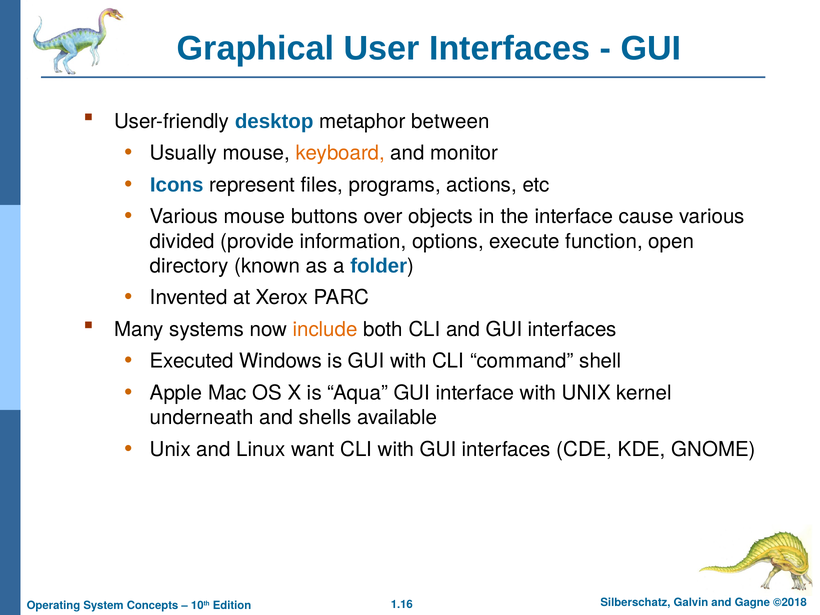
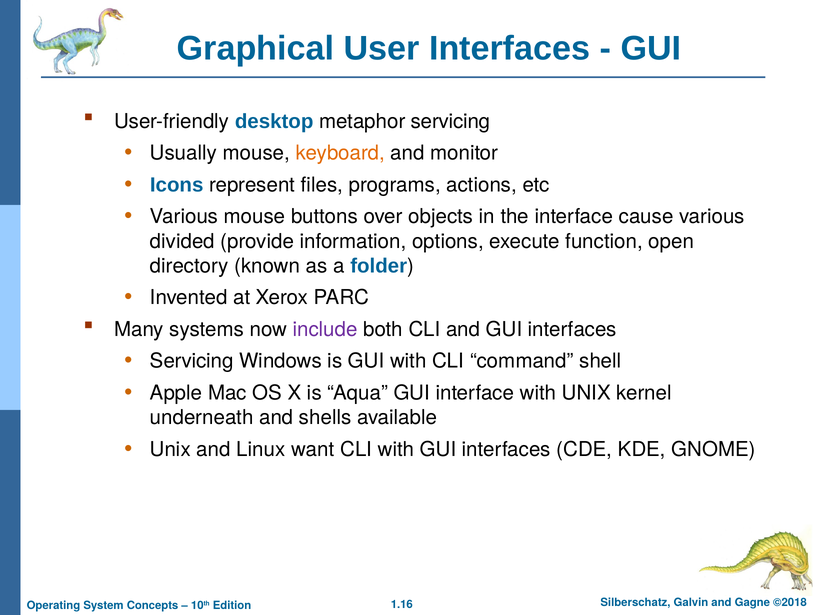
metaphor between: between -> servicing (451, 121)
include colour: orange -> purple (325, 329)
Executed: Executed -> Servicing (192, 361)
